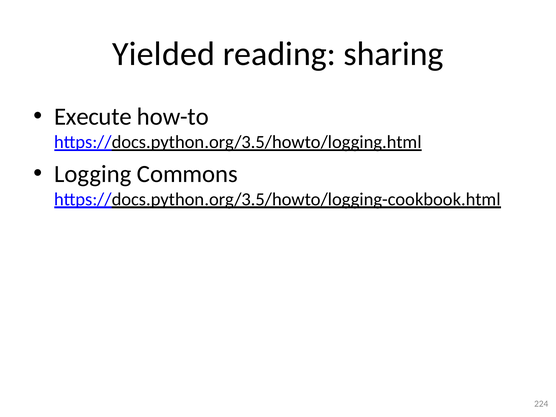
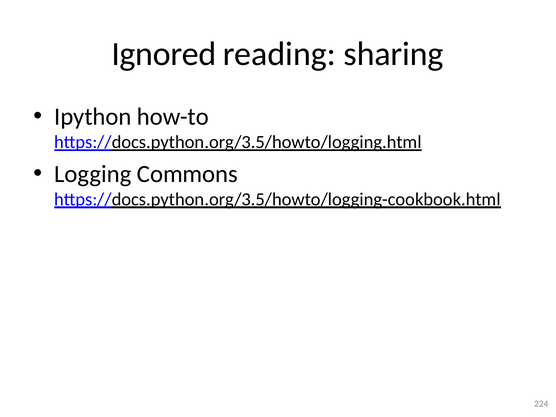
Yielded: Yielded -> Ignored (164, 54)
Execute: Execute -> Ipython (93, 117)
